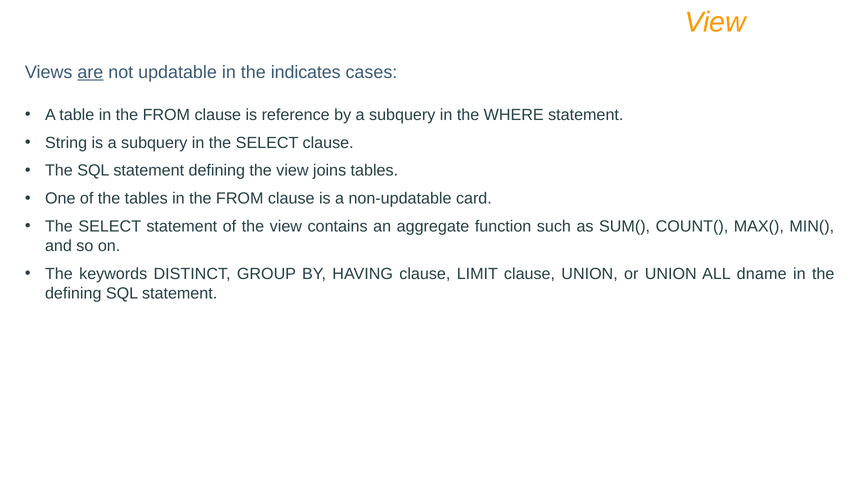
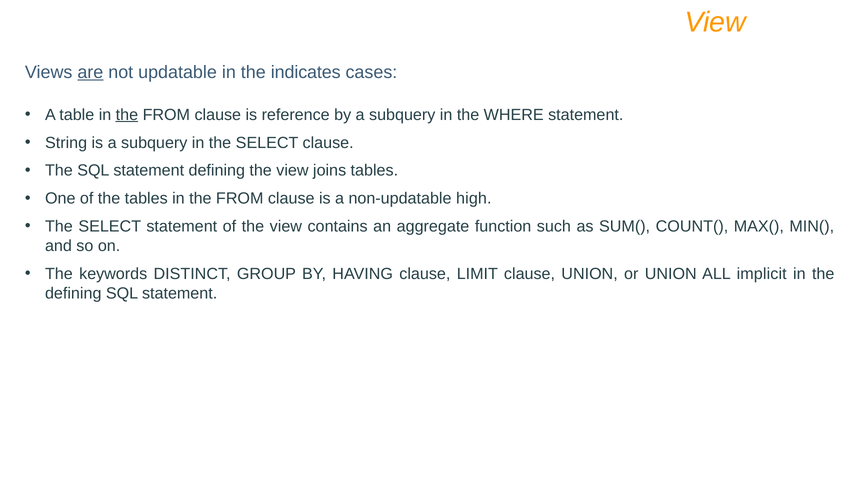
the underline: none -> present (127, 115)
card: card -> high (474, 198)
dname: dname -> implicit (762, 274)
